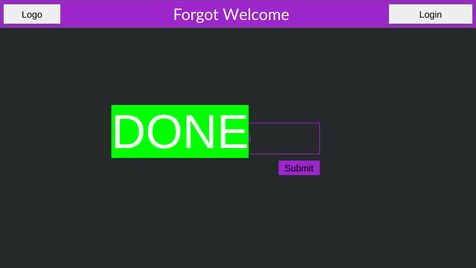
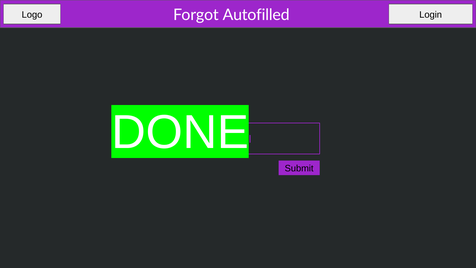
Welcome: Welcome -> Autofilled (256, 15)
